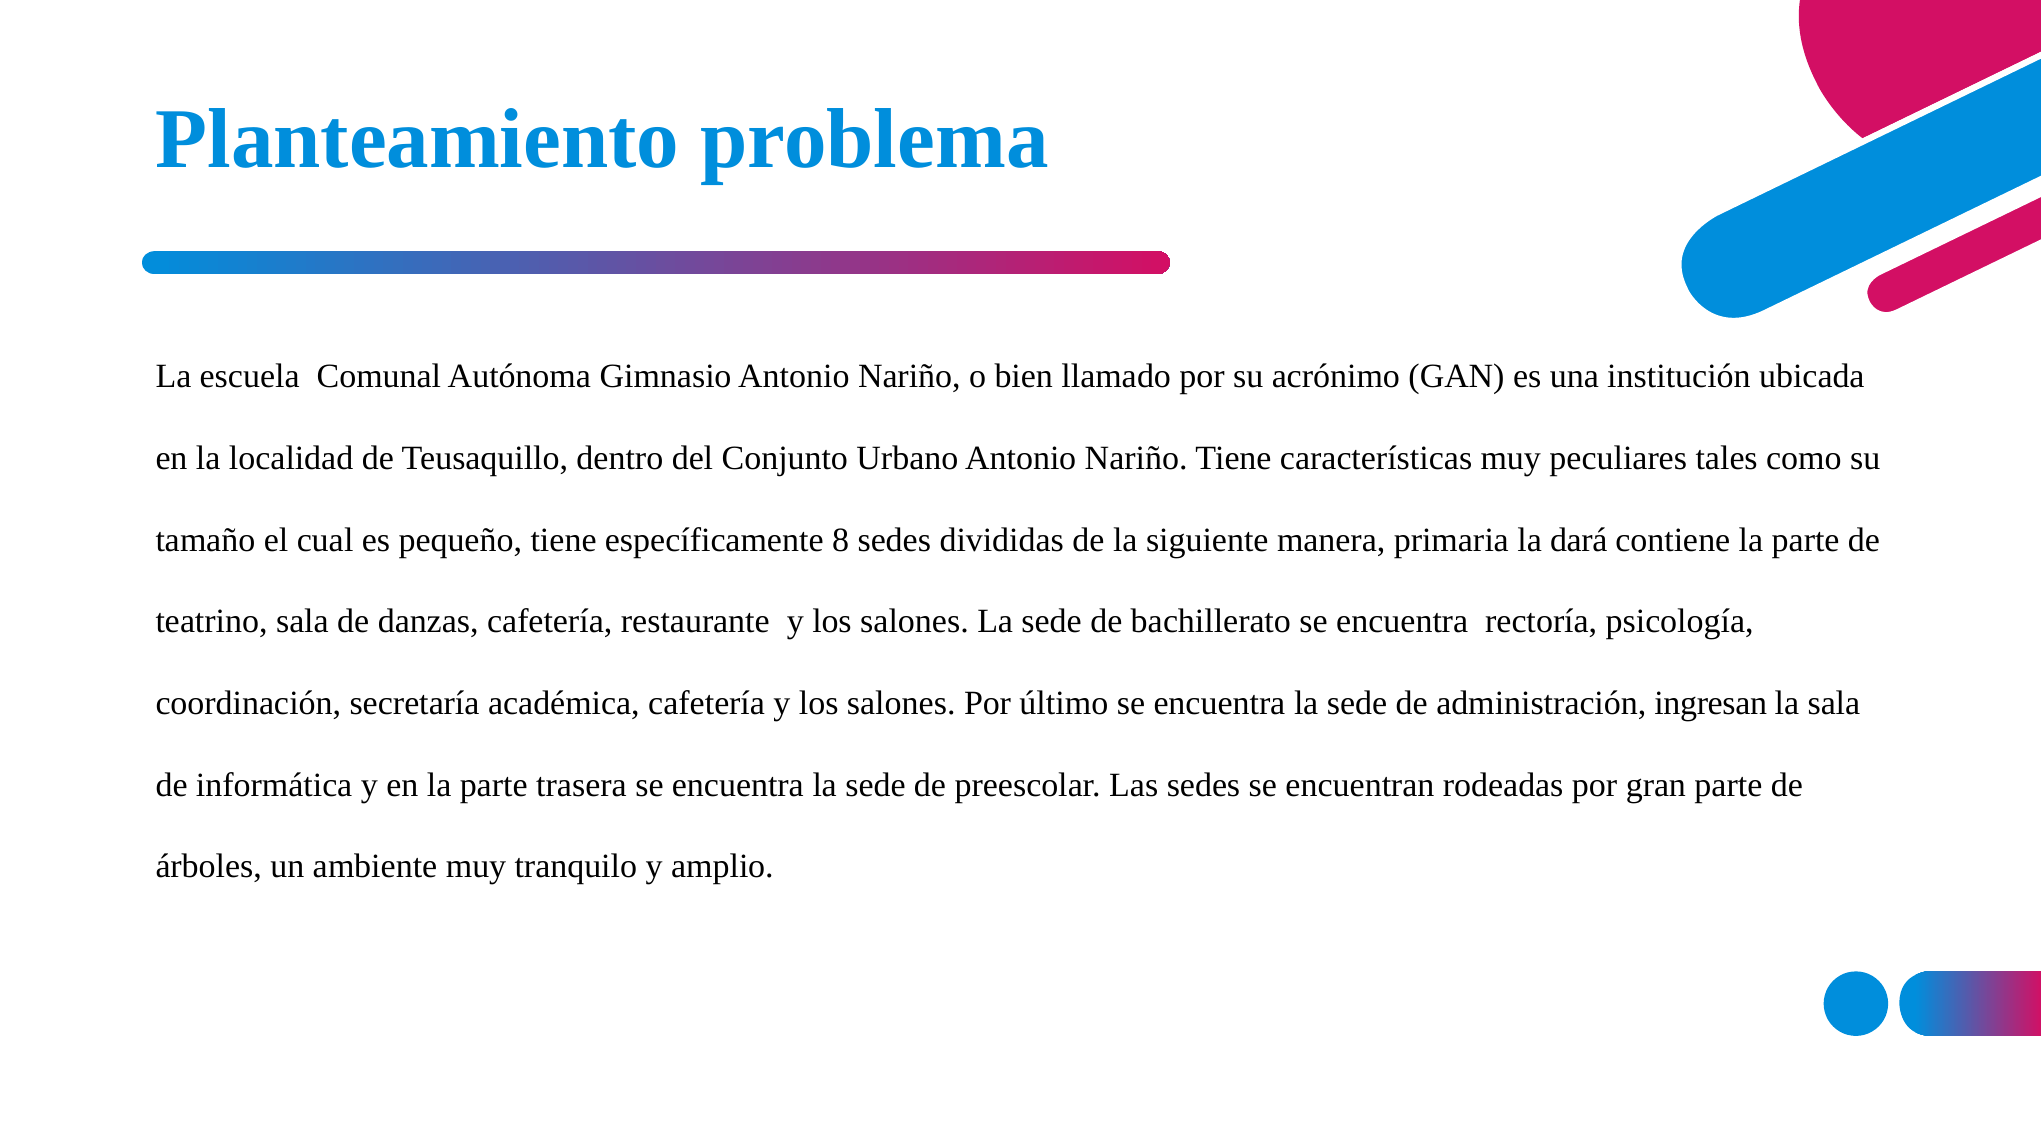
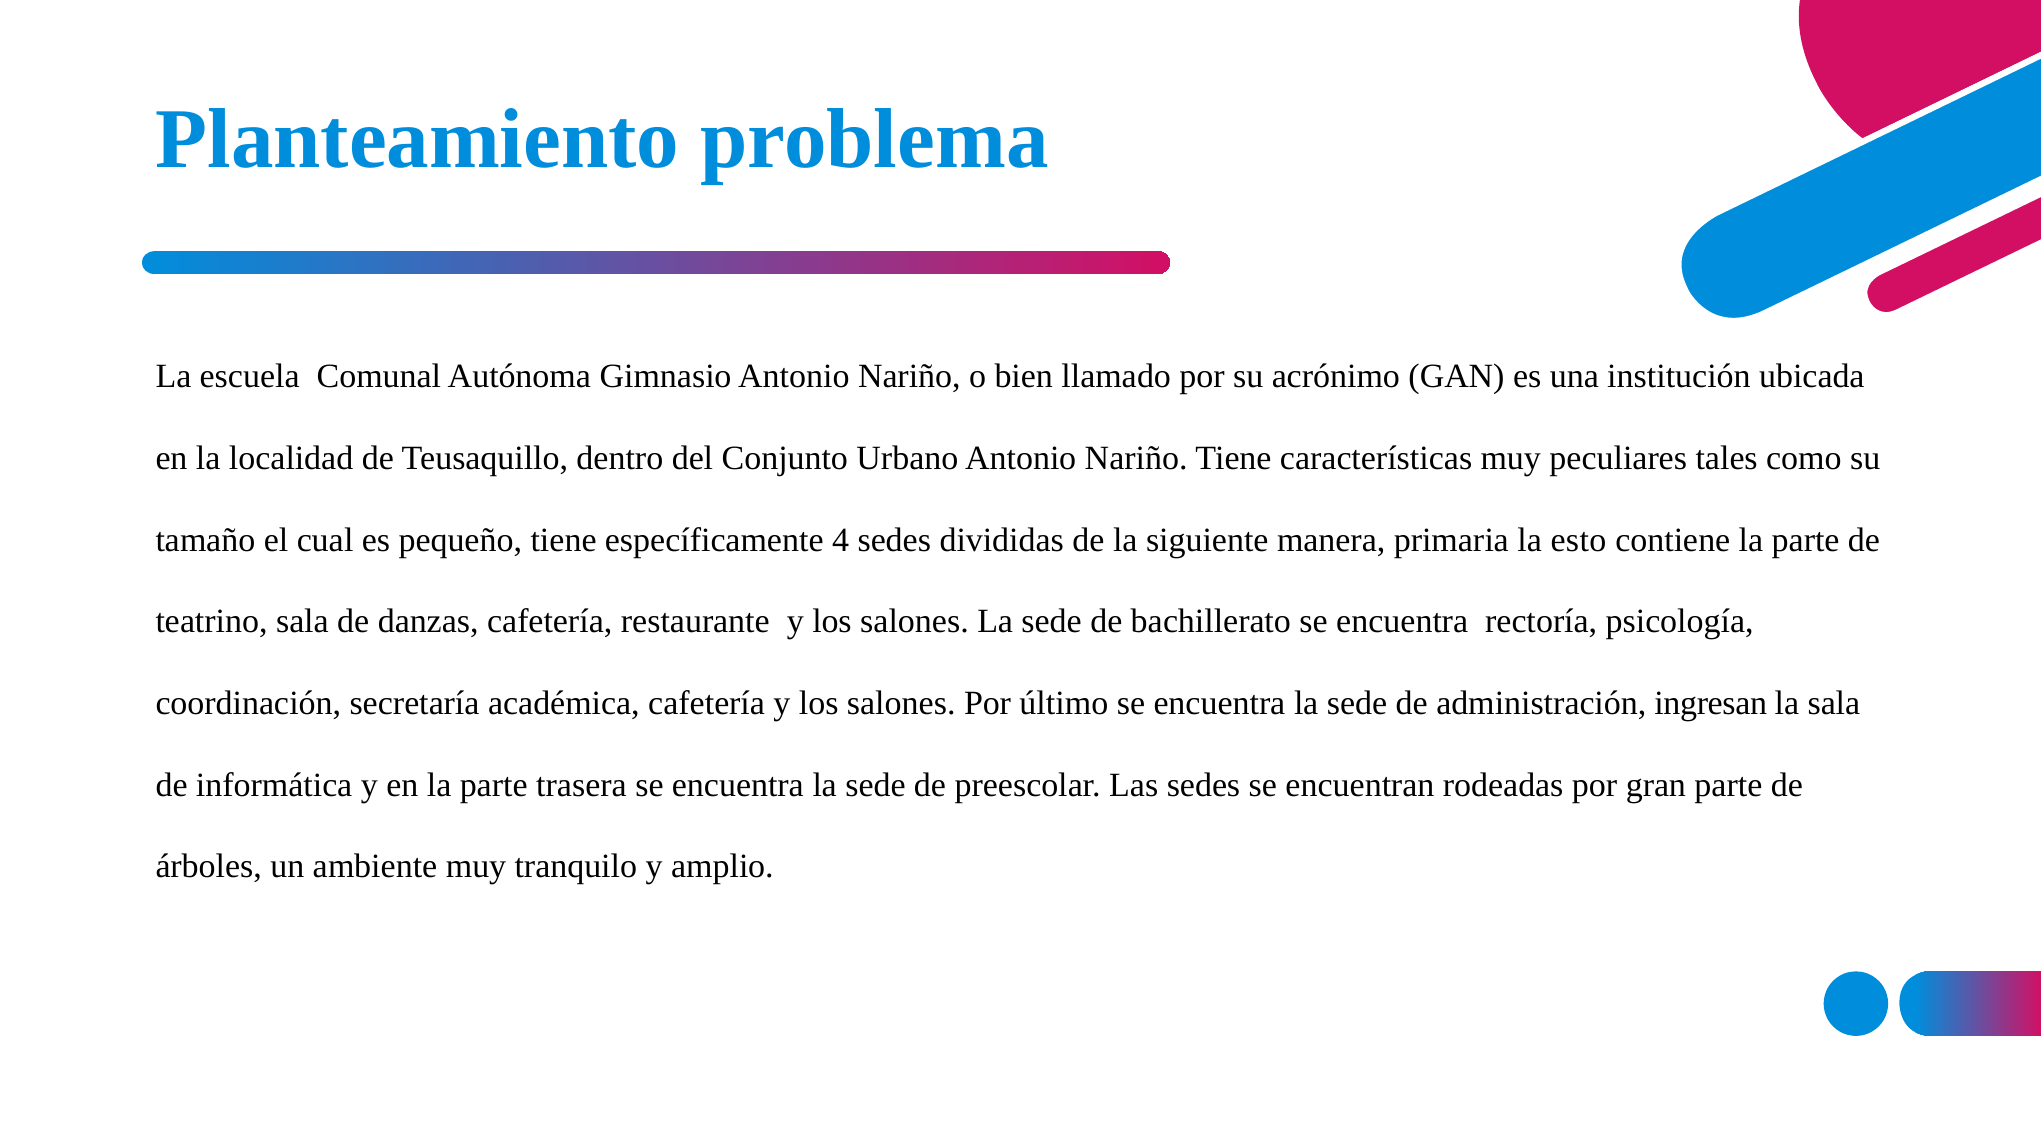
8: 8 -> 4 (841, 540)
dará: dará -> esto (1578, 540)
